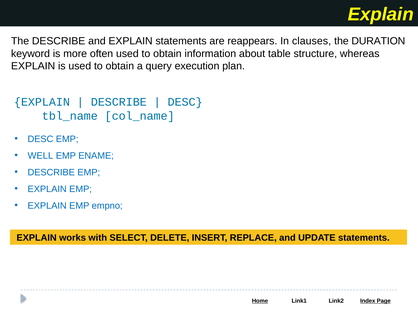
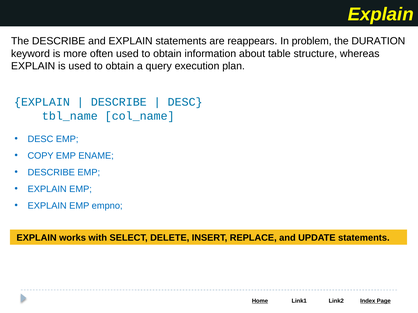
clauses: clauses -> problem (312, 41)
WELL: WELL -> COPY (41, 156)
